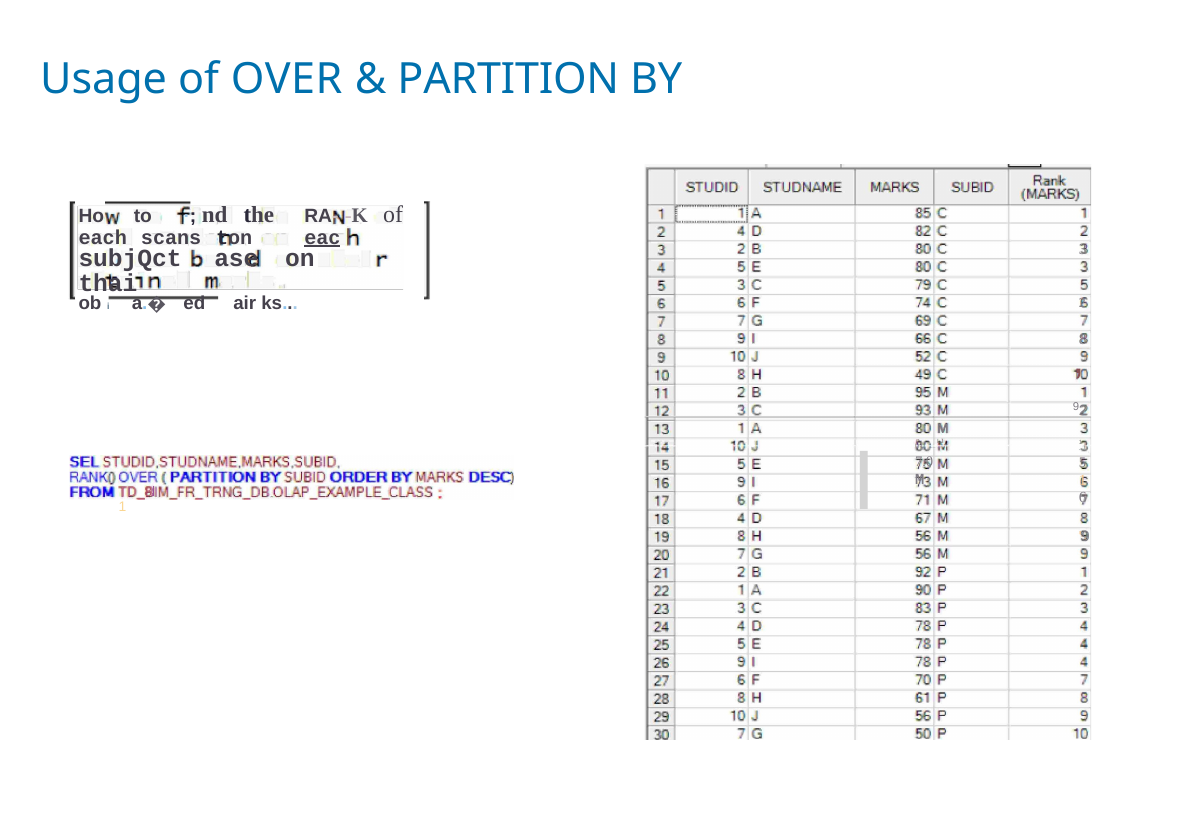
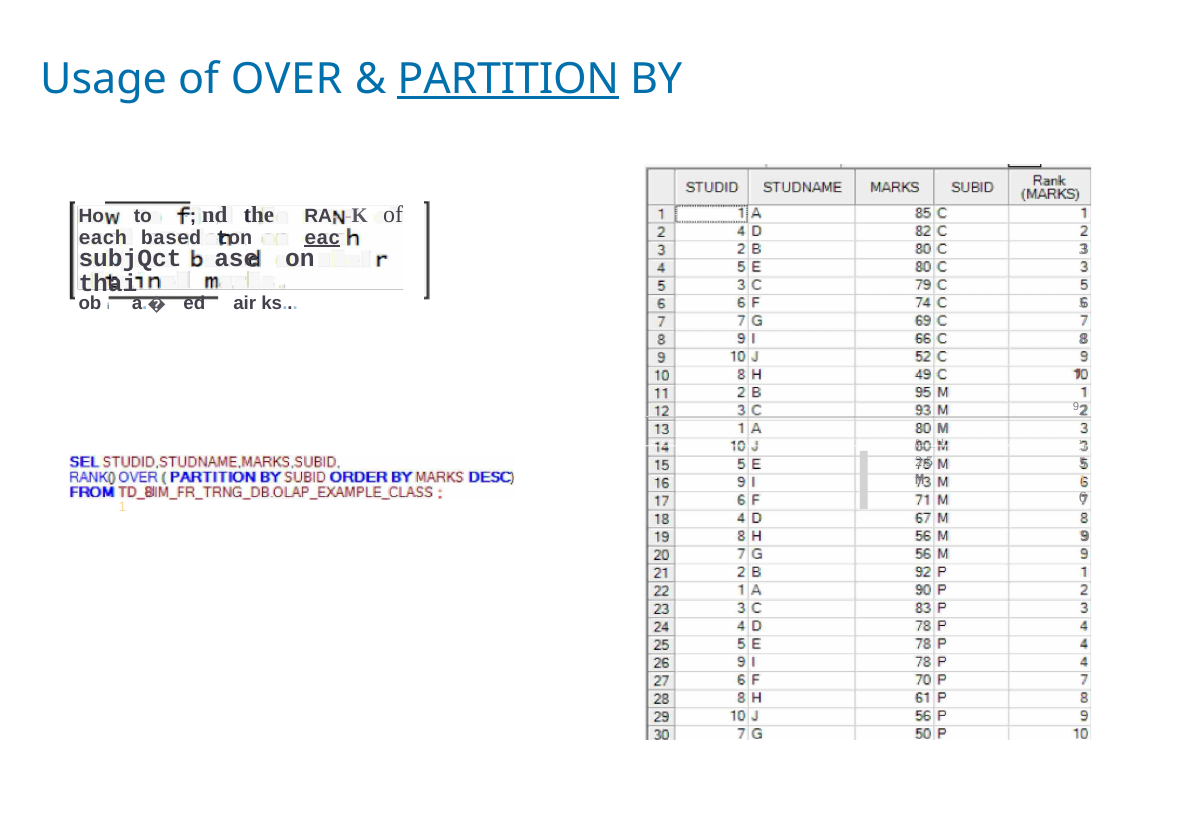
PARTITION underline: none -> present (508, 79)
scans: scans -> based (171, 238)
ks 2: 2 -> 5 (1082, 303)
7.0: 7.0 -> 2.5 (924, 463)
